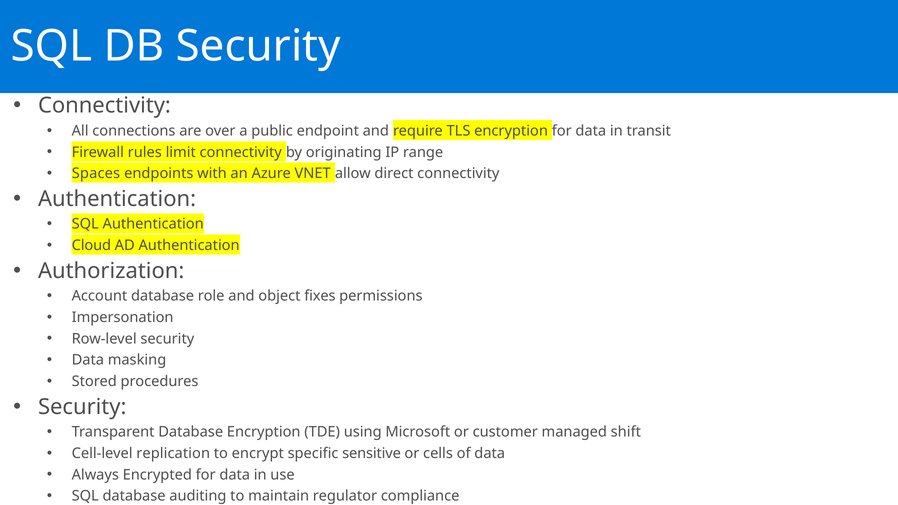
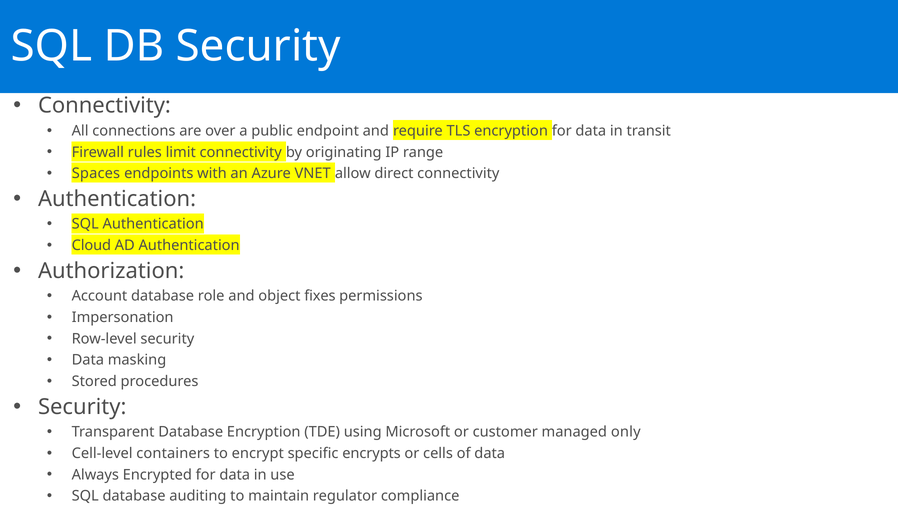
shift: shift -> only (626, 432)
replication: replication -> containers (173, 453)
sensitive: sensitive -> encrypts (372, 453)
